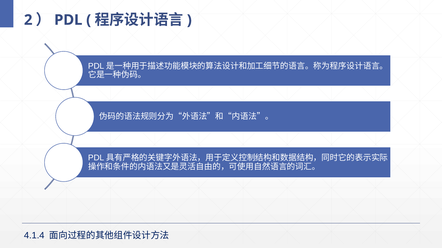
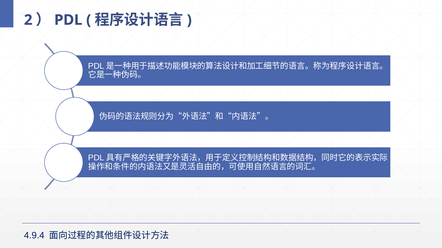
4.1.4: 4.1.4 -> 4.9.4 (34, 236)
